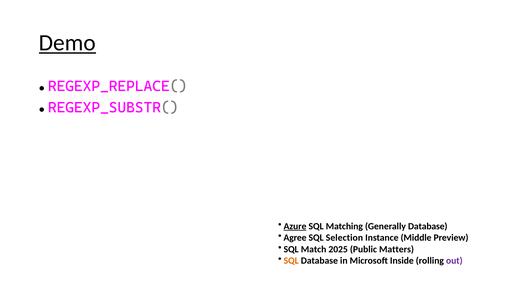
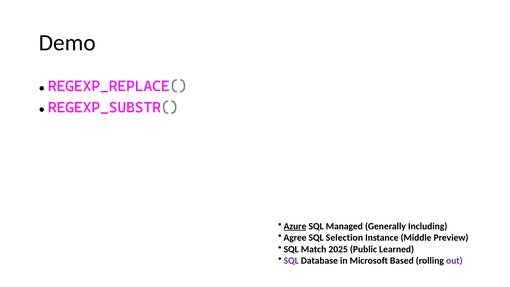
Demo underline: present -> none (67, 43)
Matching: Matching -> Managed (344, 226)
Generally Database: Database -> Including (428, 226)
Matters: Matters -> Learned (397, 249)
SQL colour: orange -> purple (291, 261)
Inside: Inside -> Based (402, 261)
